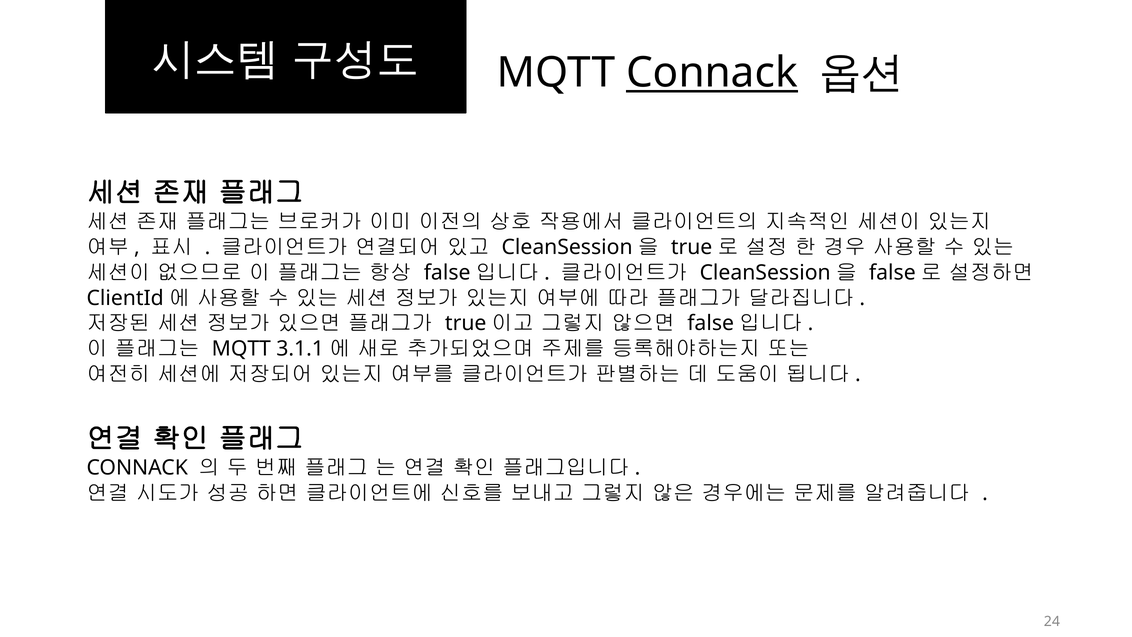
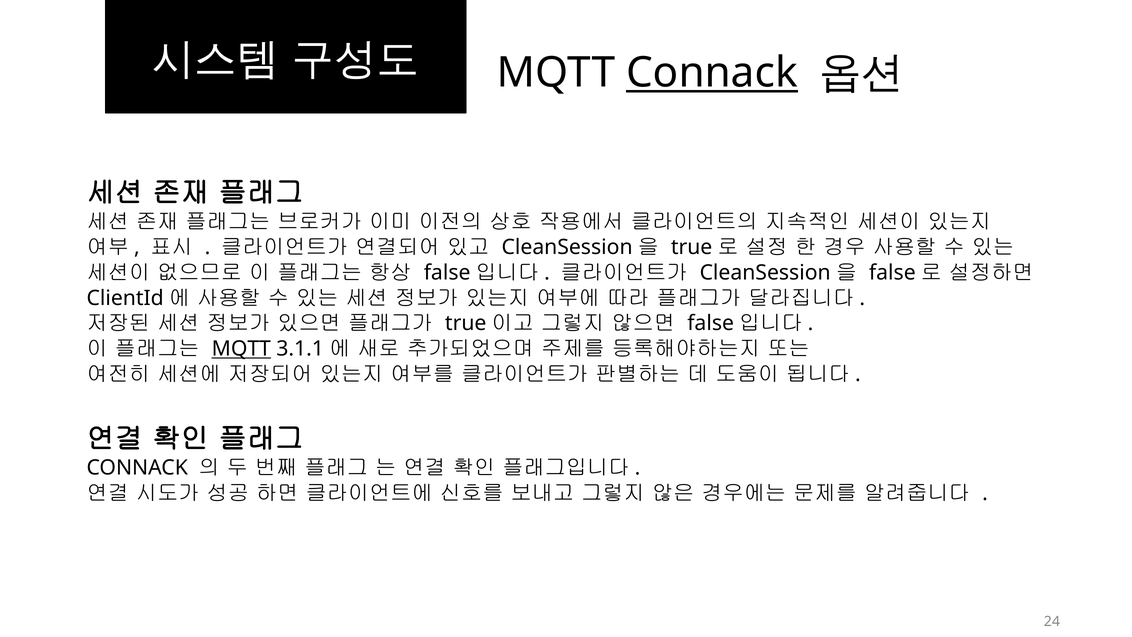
MQTT underline: none -> present (241, 349)
